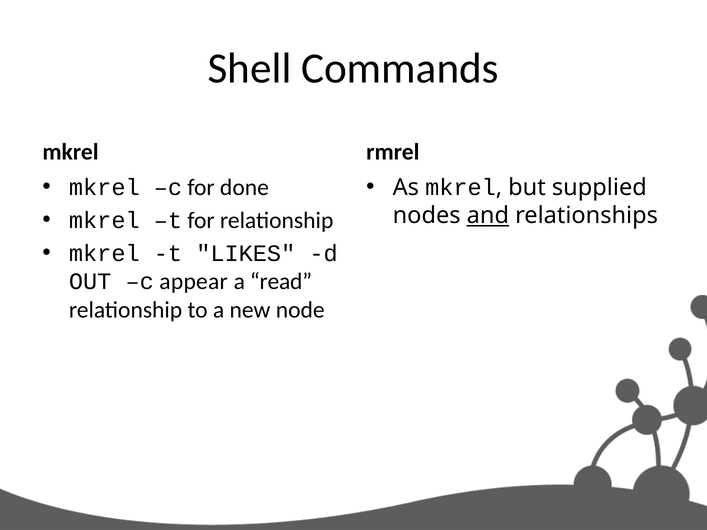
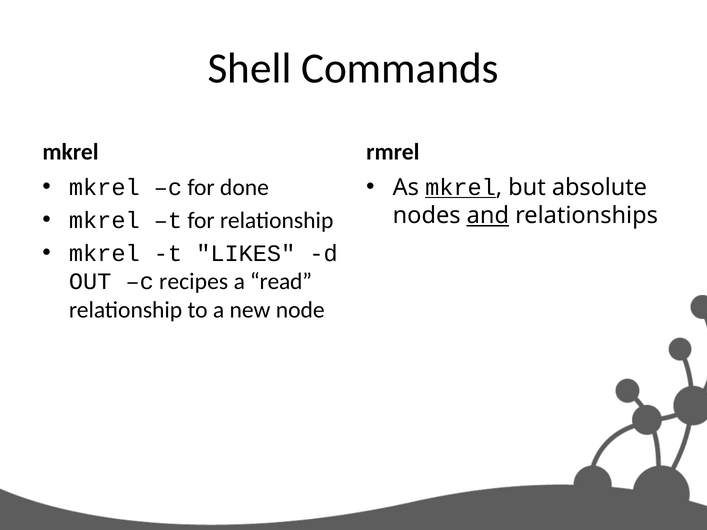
mkrel underline: none -> present (461, 187)
supplied: supplied -> absolute (599, 187)
appear: appear -> recipes (194, 282)
